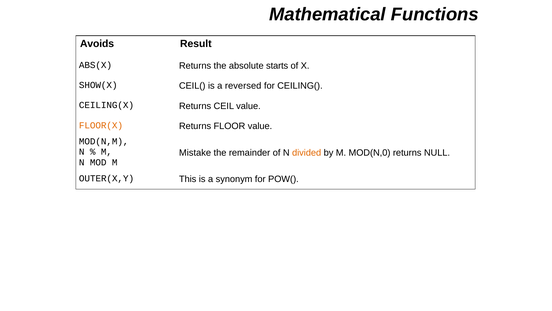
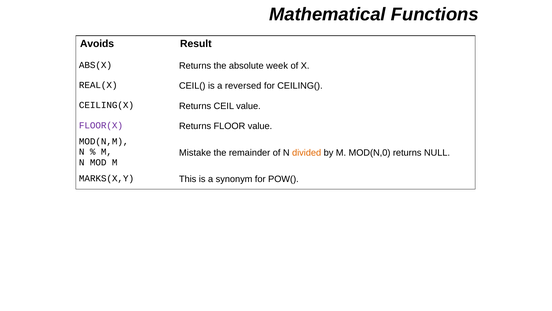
starts: starts -> week (277, 66)
SHOW(X: SHOW(X -> REAL(X (98, 85)
FLOOR(X colour: orange -> purple (101, 125)
OUTER(X,Y: OUTER(X,Y -> MARKS(X,Y (107, 178)
